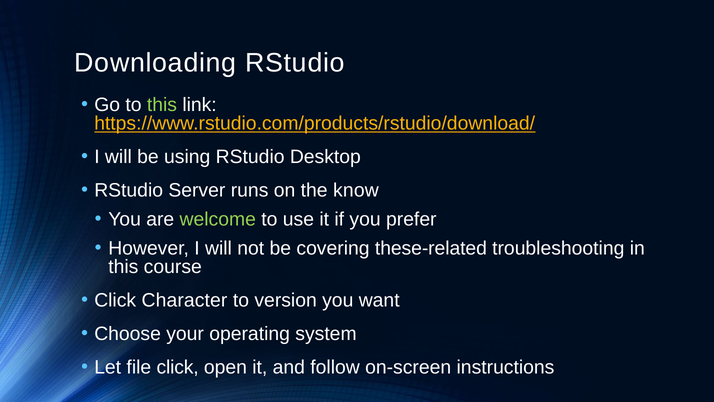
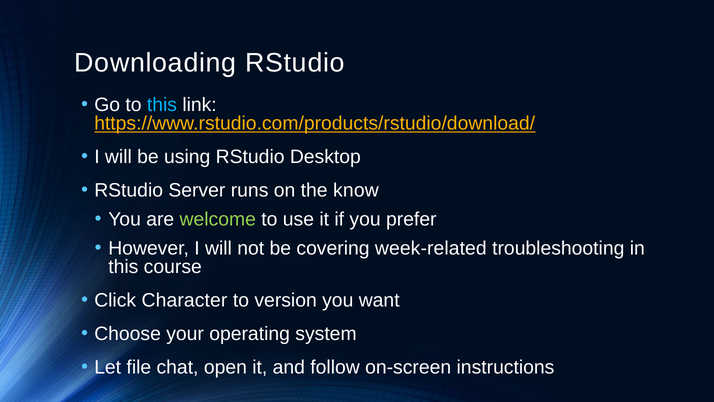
this colour: light green -> light blue (162, 105)
these-related: these-related -> week-related (431, 248)
file click: click -> chat (178, 367)
